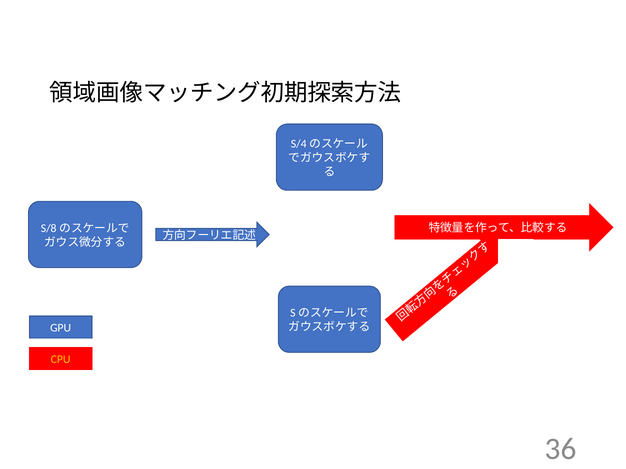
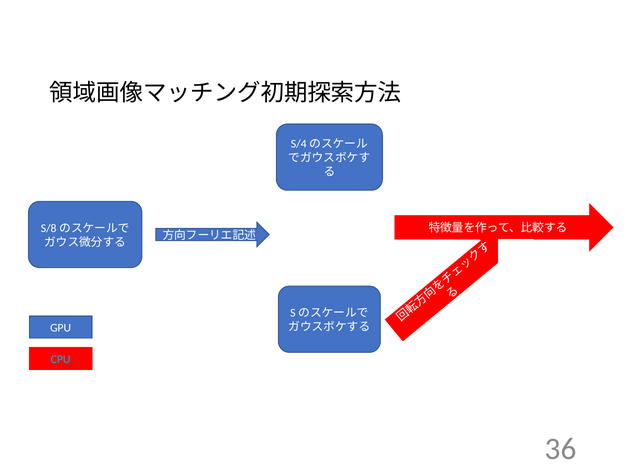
CPU colour: yellow -> light blue (61, 360)
